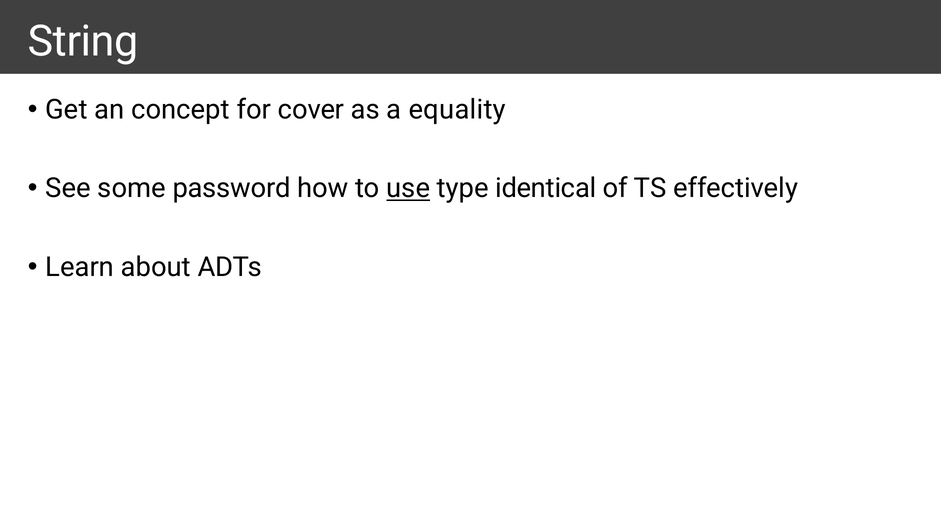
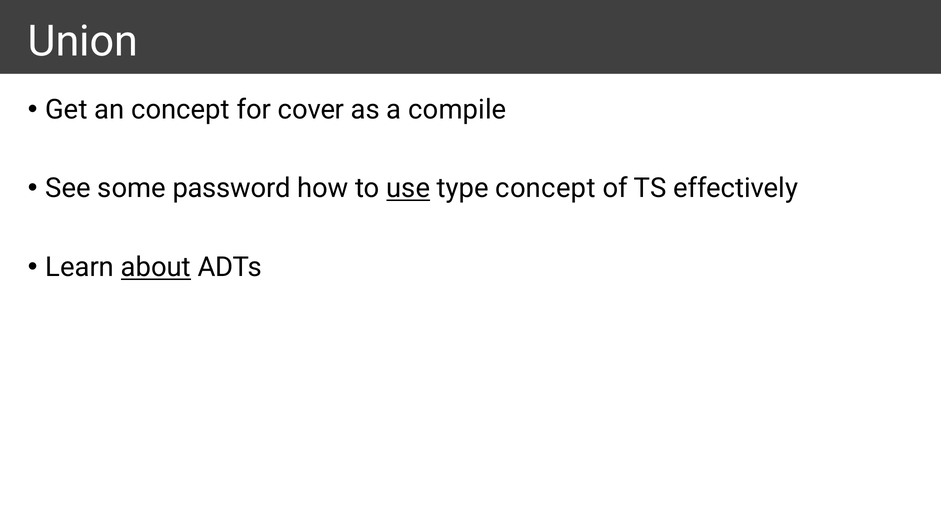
String: String -> Union (83, 42)
equality: equality -> compile (457, 110)
type identical: identical -> concept (545, 189)
about underline: none -> present (156, 267)
